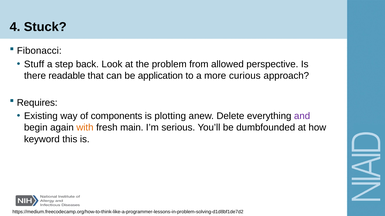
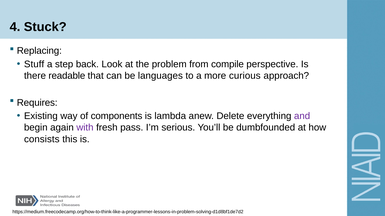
Fibonacci: Fibonacci -> Replacing (39, 51)
allowed: allowed -> compile (227, 64)
application: application -> languages (160, 76)
plotting: plotting -> lambda (170, 116)
with colour: orange -> purple (85, 128)
main: main -> pass (132, 128)
keyword: keyword -> consists (42, 139)
